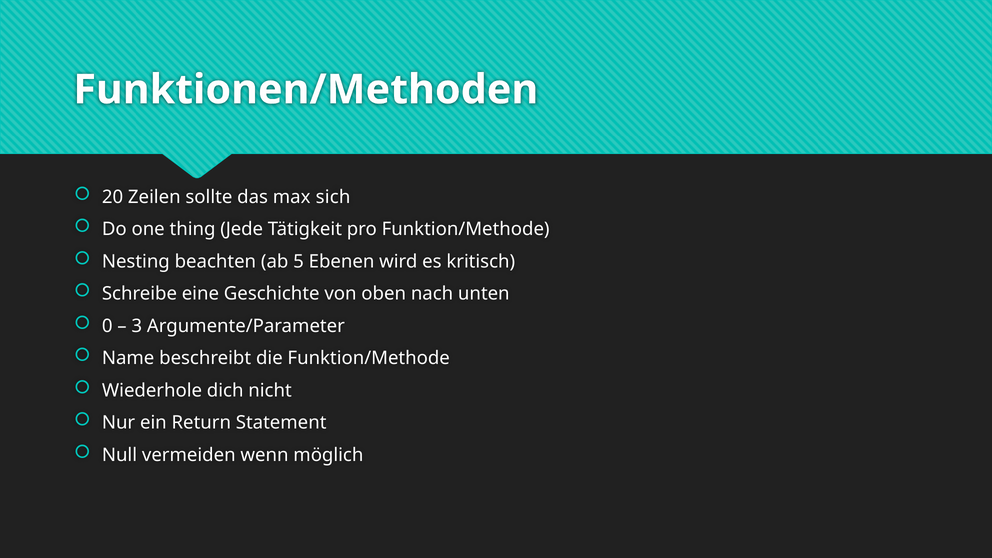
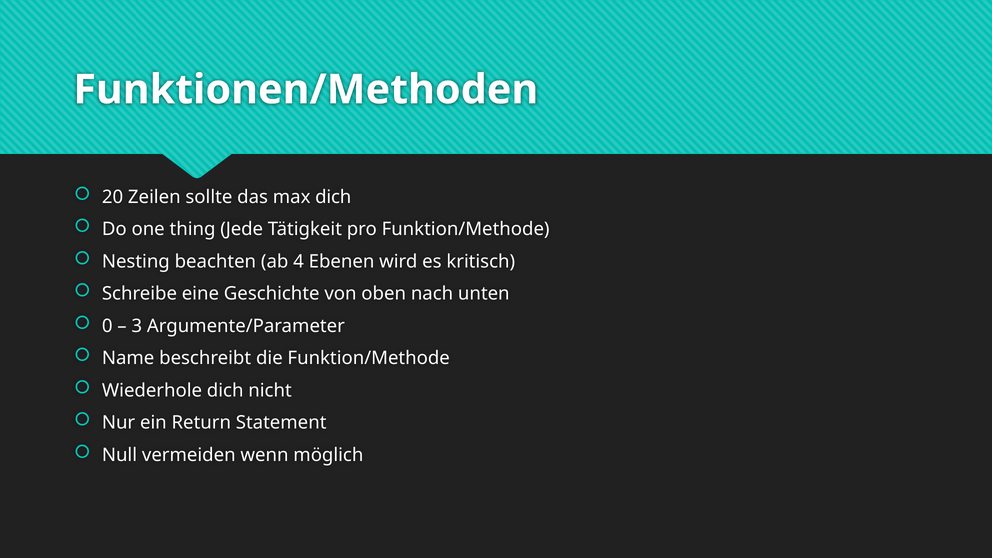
max sich: sich -> dich (333, 197)
5: 5 -> 4 (299, 261)
